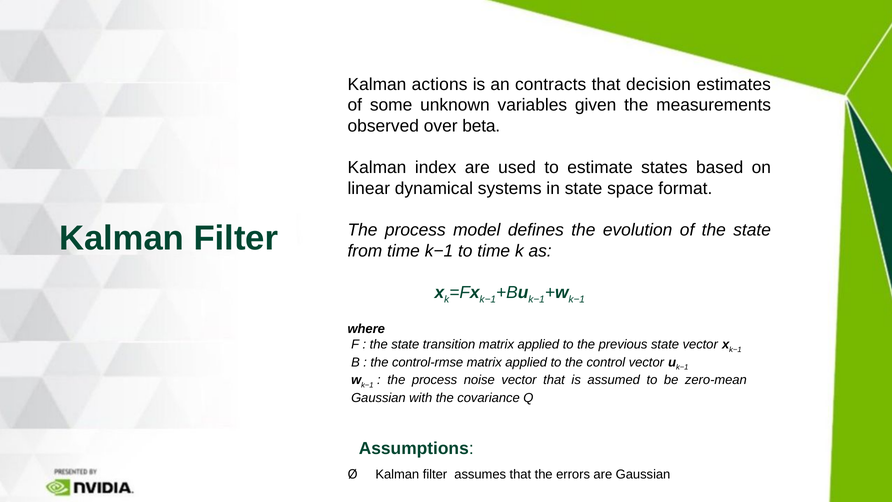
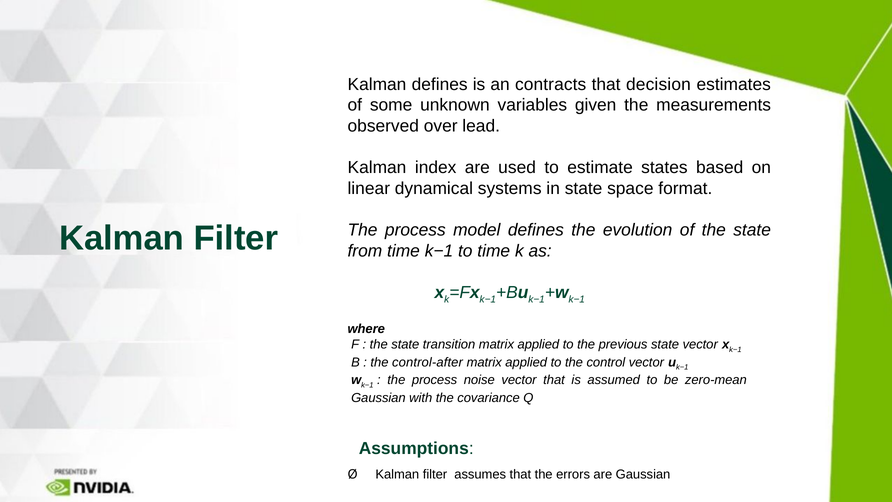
Kalman actions: actions -> defines (440, 84)
beta: beta -> lead (481, 126)
control-rmse: control-rmse -> control-after (427, 362)
